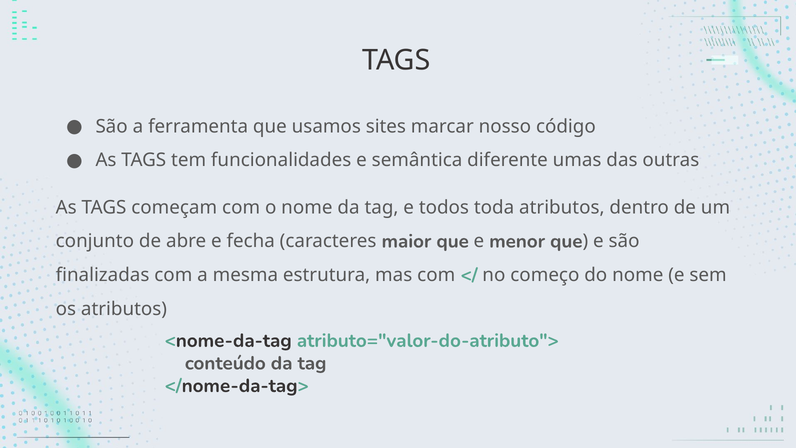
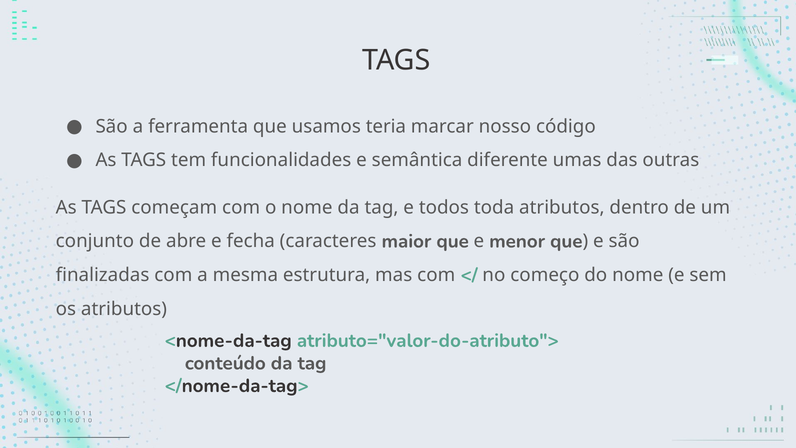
sites: sites -> teria (386, 126)
